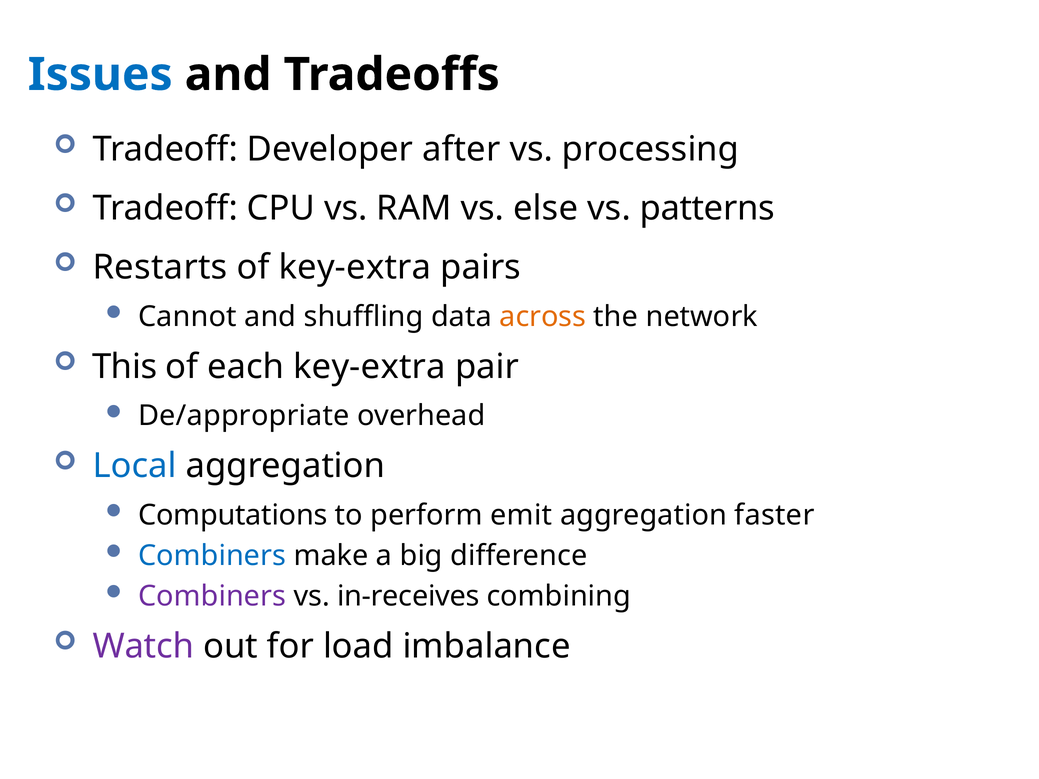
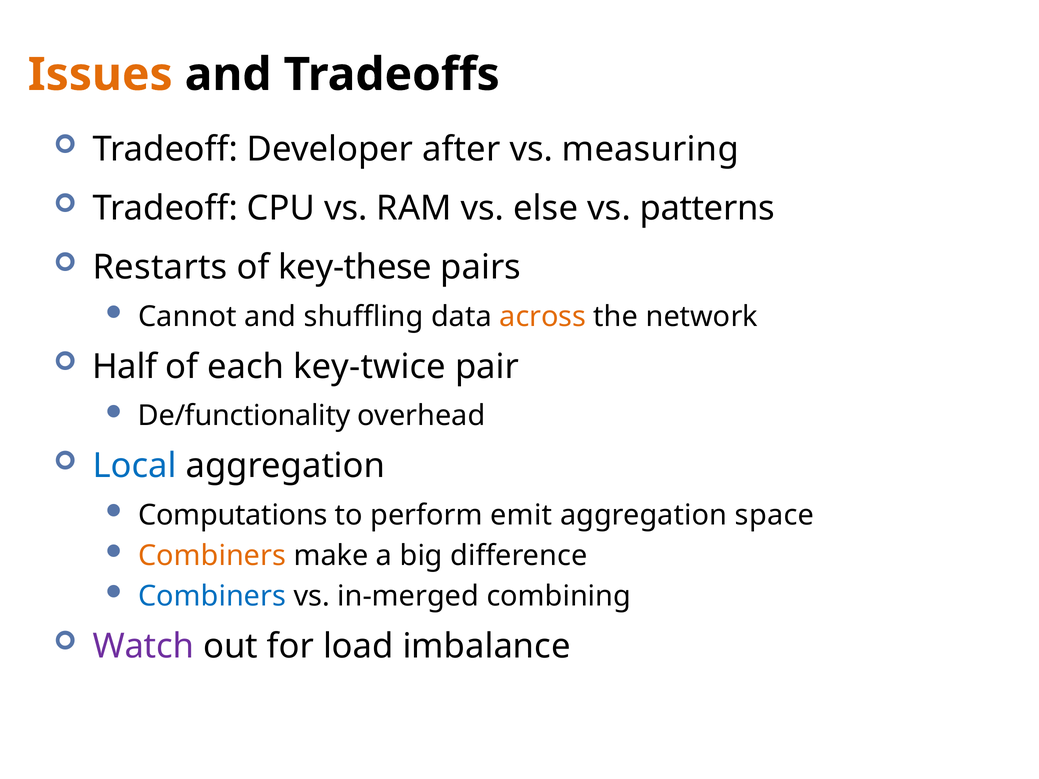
Issues colour: blue -> orange (100, 75)
processing: processing -> measuring (650, 150)
of key-extra: key-extra -> key-these (355, 267)
This: This -> Half (125, 367)
each key-extra: key-extra -> key-twice (370, 367)
De/appropriate: De/appropriate -> De/functionality (244, 416)
faster: faster -> space (774, 515)
Combiners colour: blue -> orange (212, 556)
Combiners colour: purple -> blue (212, 596)
in-receives: in-receives -> in-merged (408, 596)
